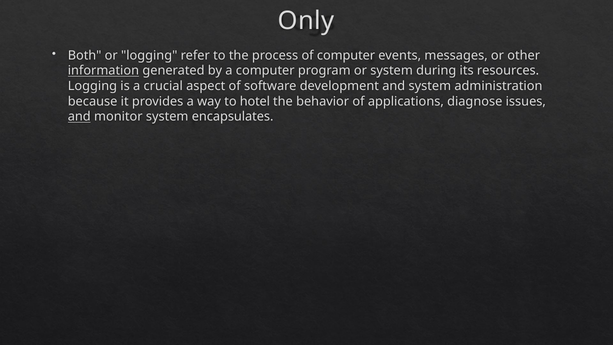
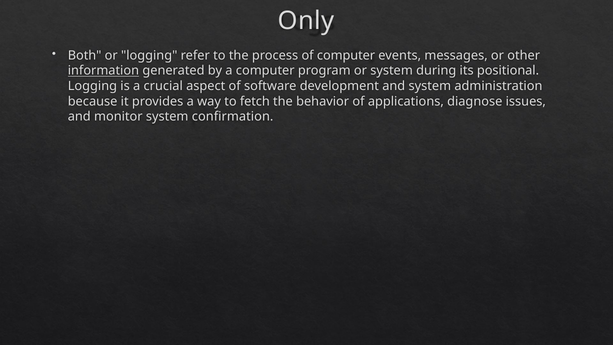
resources: resources -> positional (508, 71)
hotel: hotel -> fetch (255, 101)
and underline: present -> none (79, 117)
encapsulates: encapsulates -> confirmation (233, 117)
